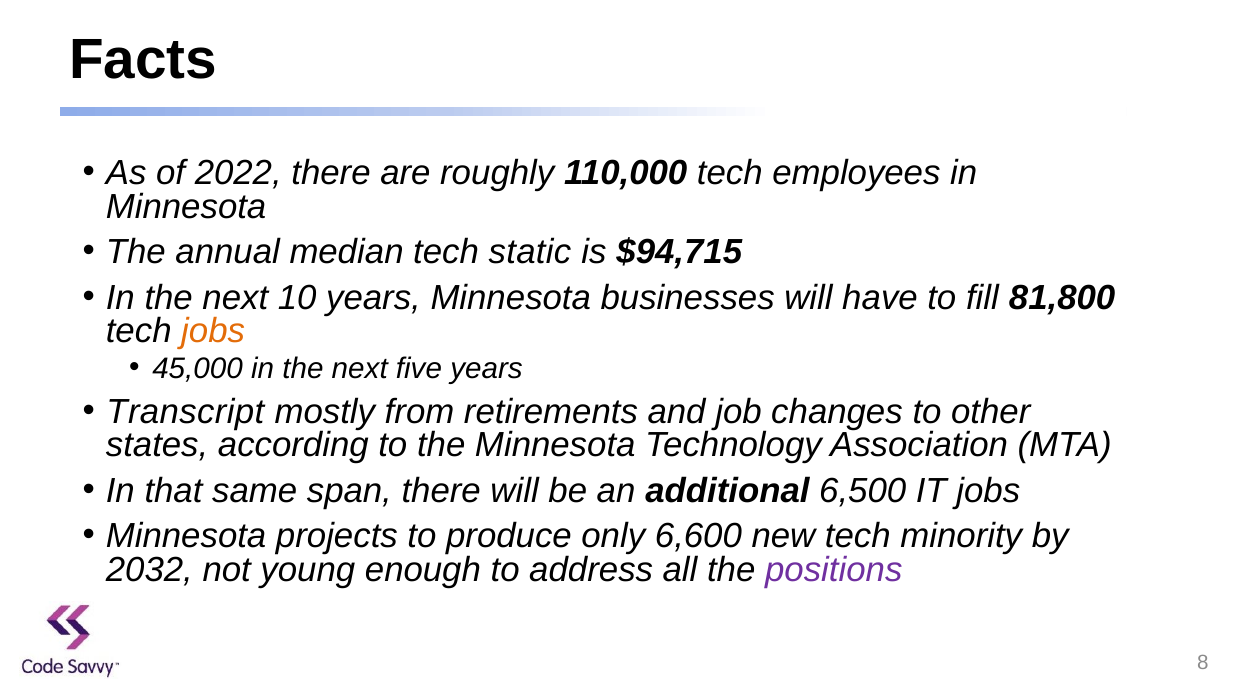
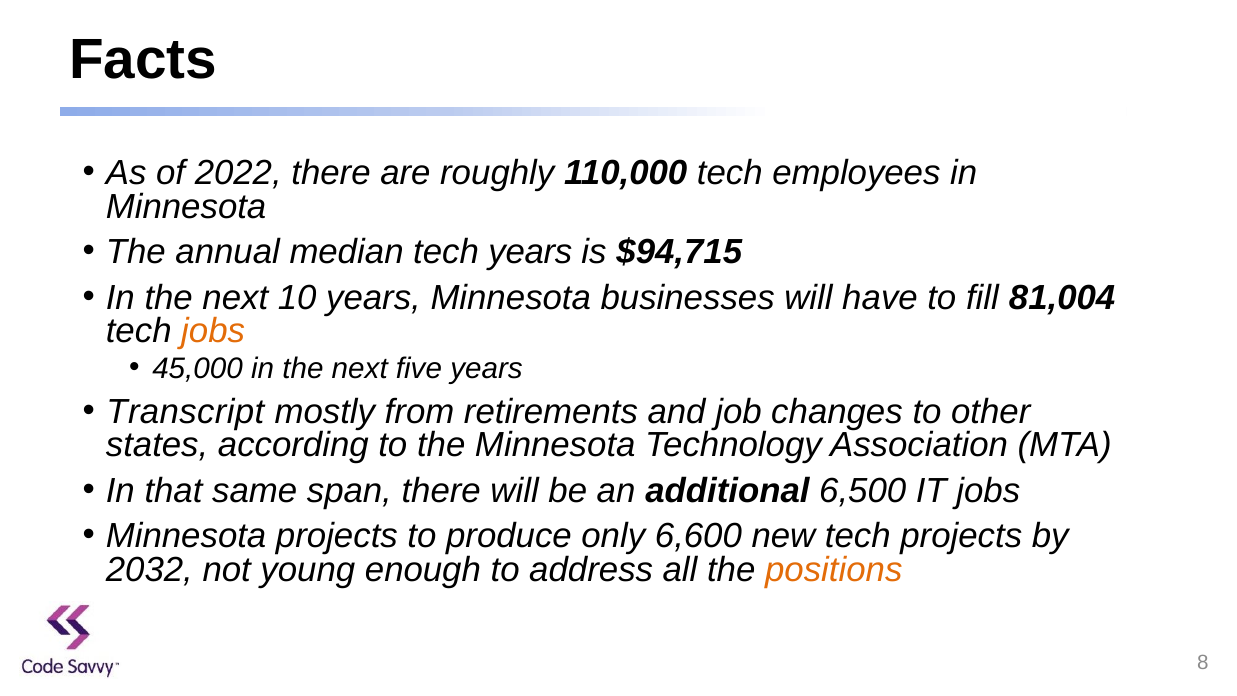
tech static: static -> years (530, 252)
81,800: 81,800 -> 81,004 (1062, 298)
tech minority: minority -> projects (961, 536)
positions colour: purple -> orange (834, 570)
